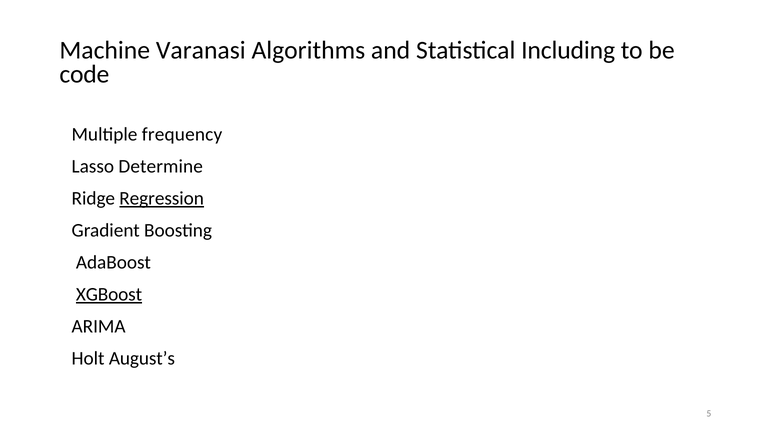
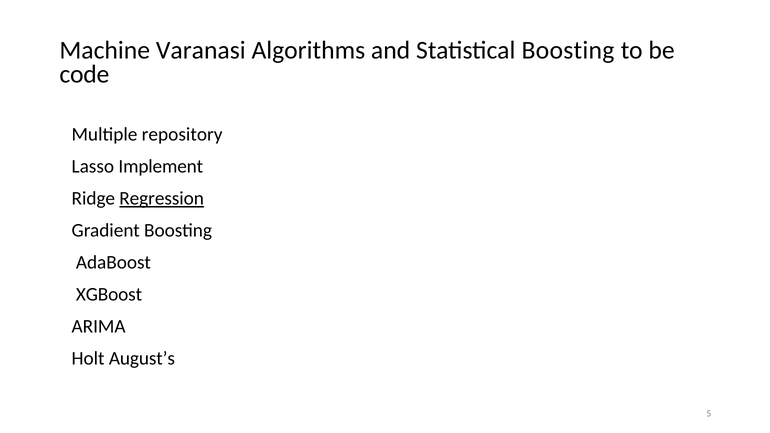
Statistical Including: Including -> Boosting (568, 51)
frequency: frequency -> repository (182, 134)
Determine: Determine -> Implement (161, 166)
XGBoost underline: present -> none (109, 294)
